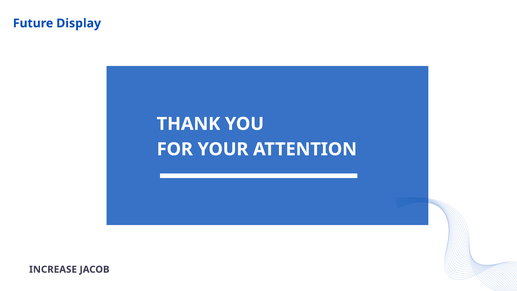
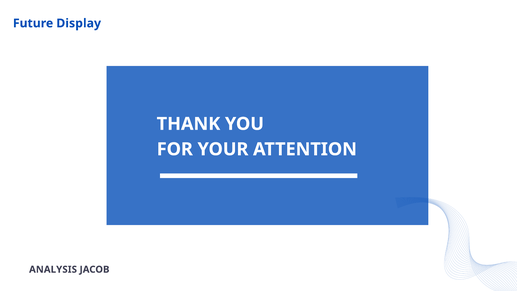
INCREASE: INCREASE -> ANALYSIS (53, 269)
